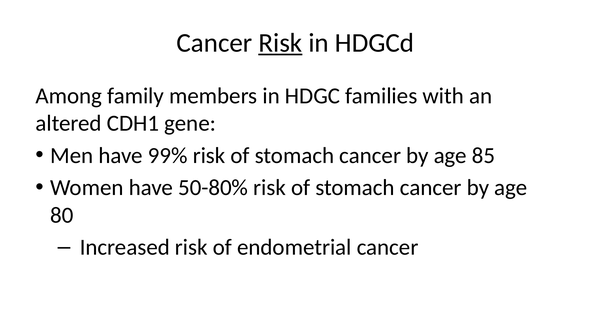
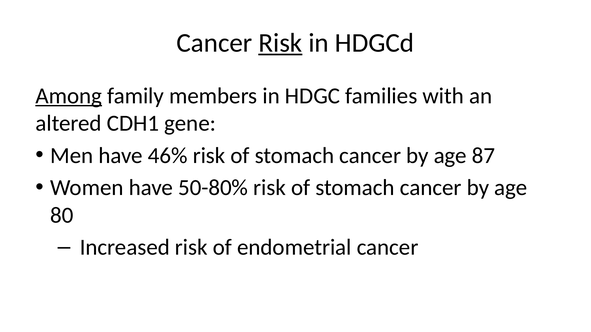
Among underline: none -> present (69, 96)
99%: 99% -> 46% (168, 156)
85: 85 -> 87 (484, 156)
